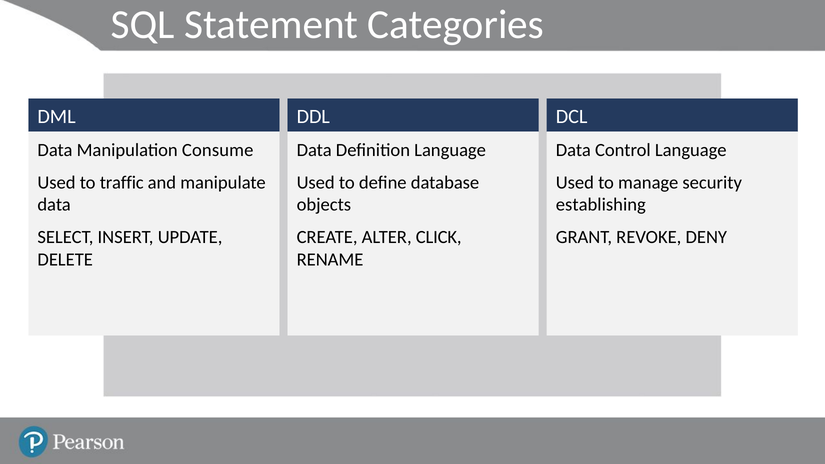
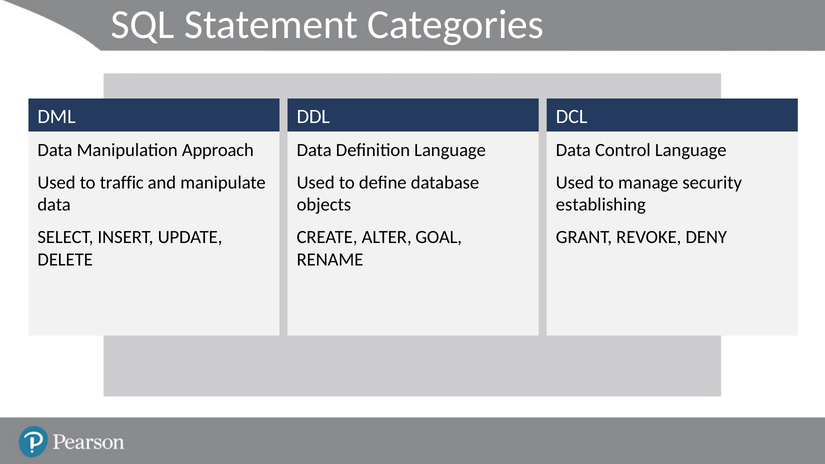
Consume: Consume -> Approach (218, 150)
ALTER CLICK: CLICK -> GOAL (439, 237)
